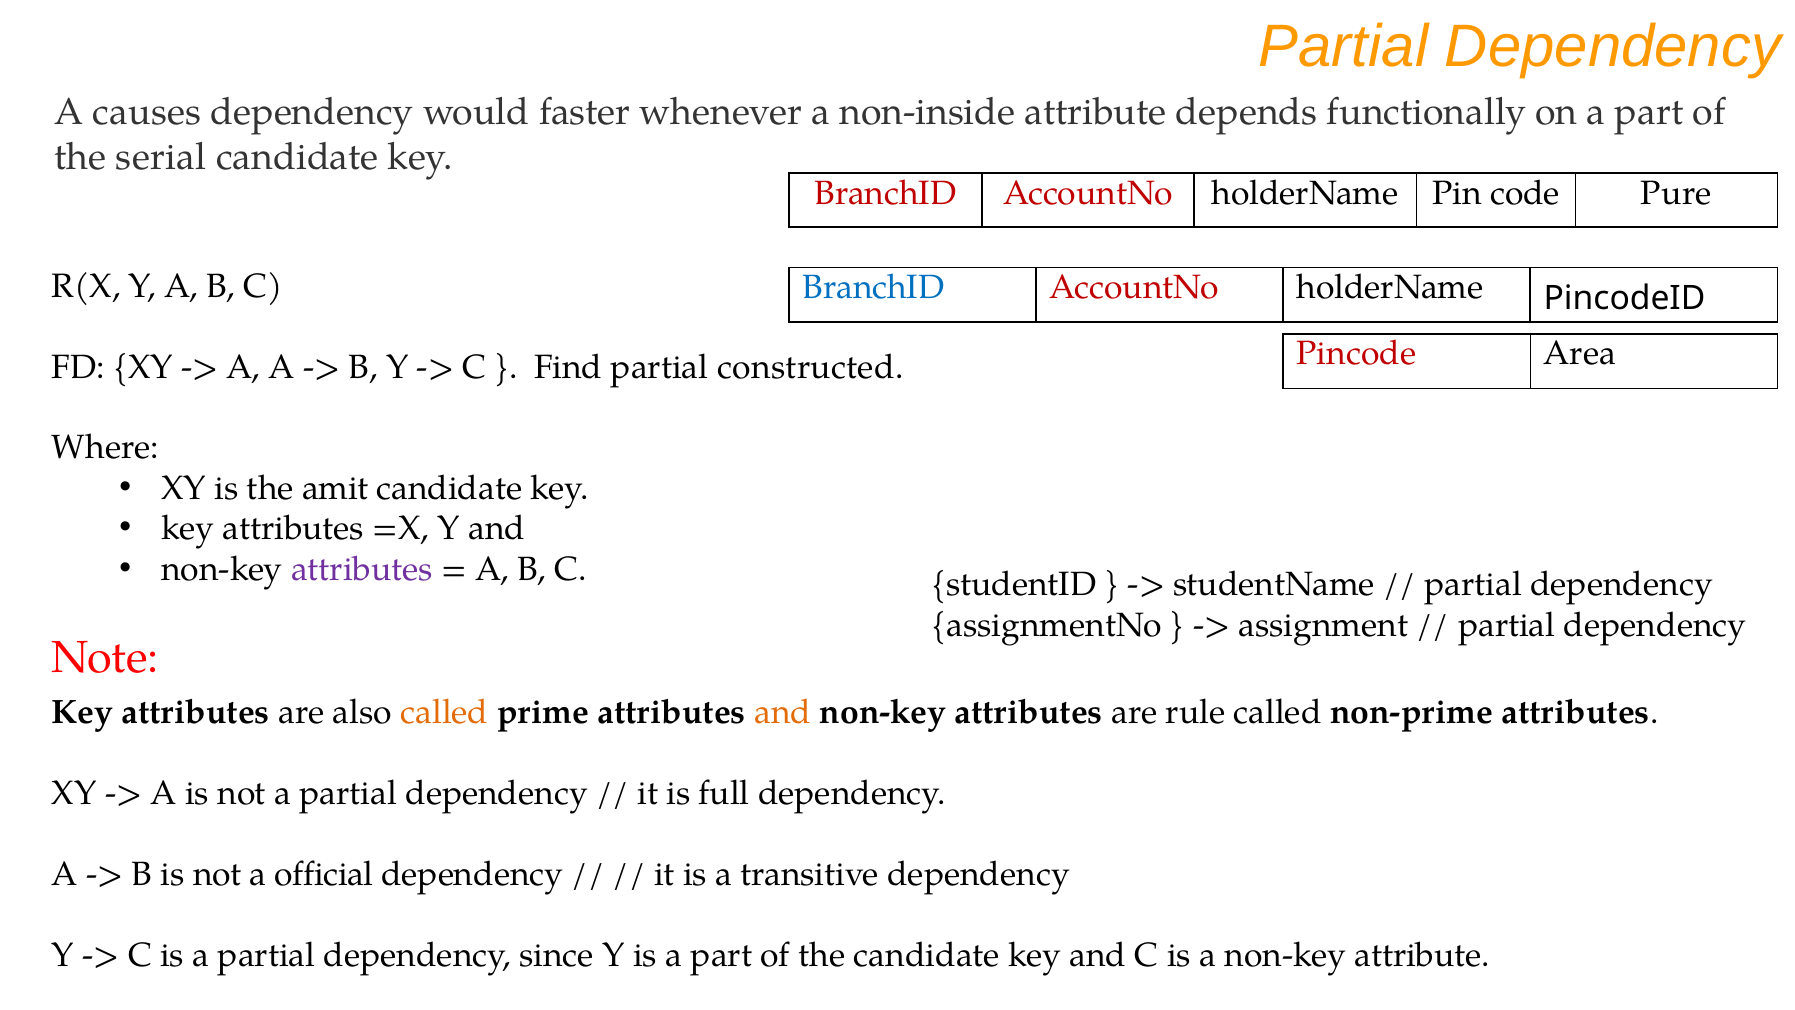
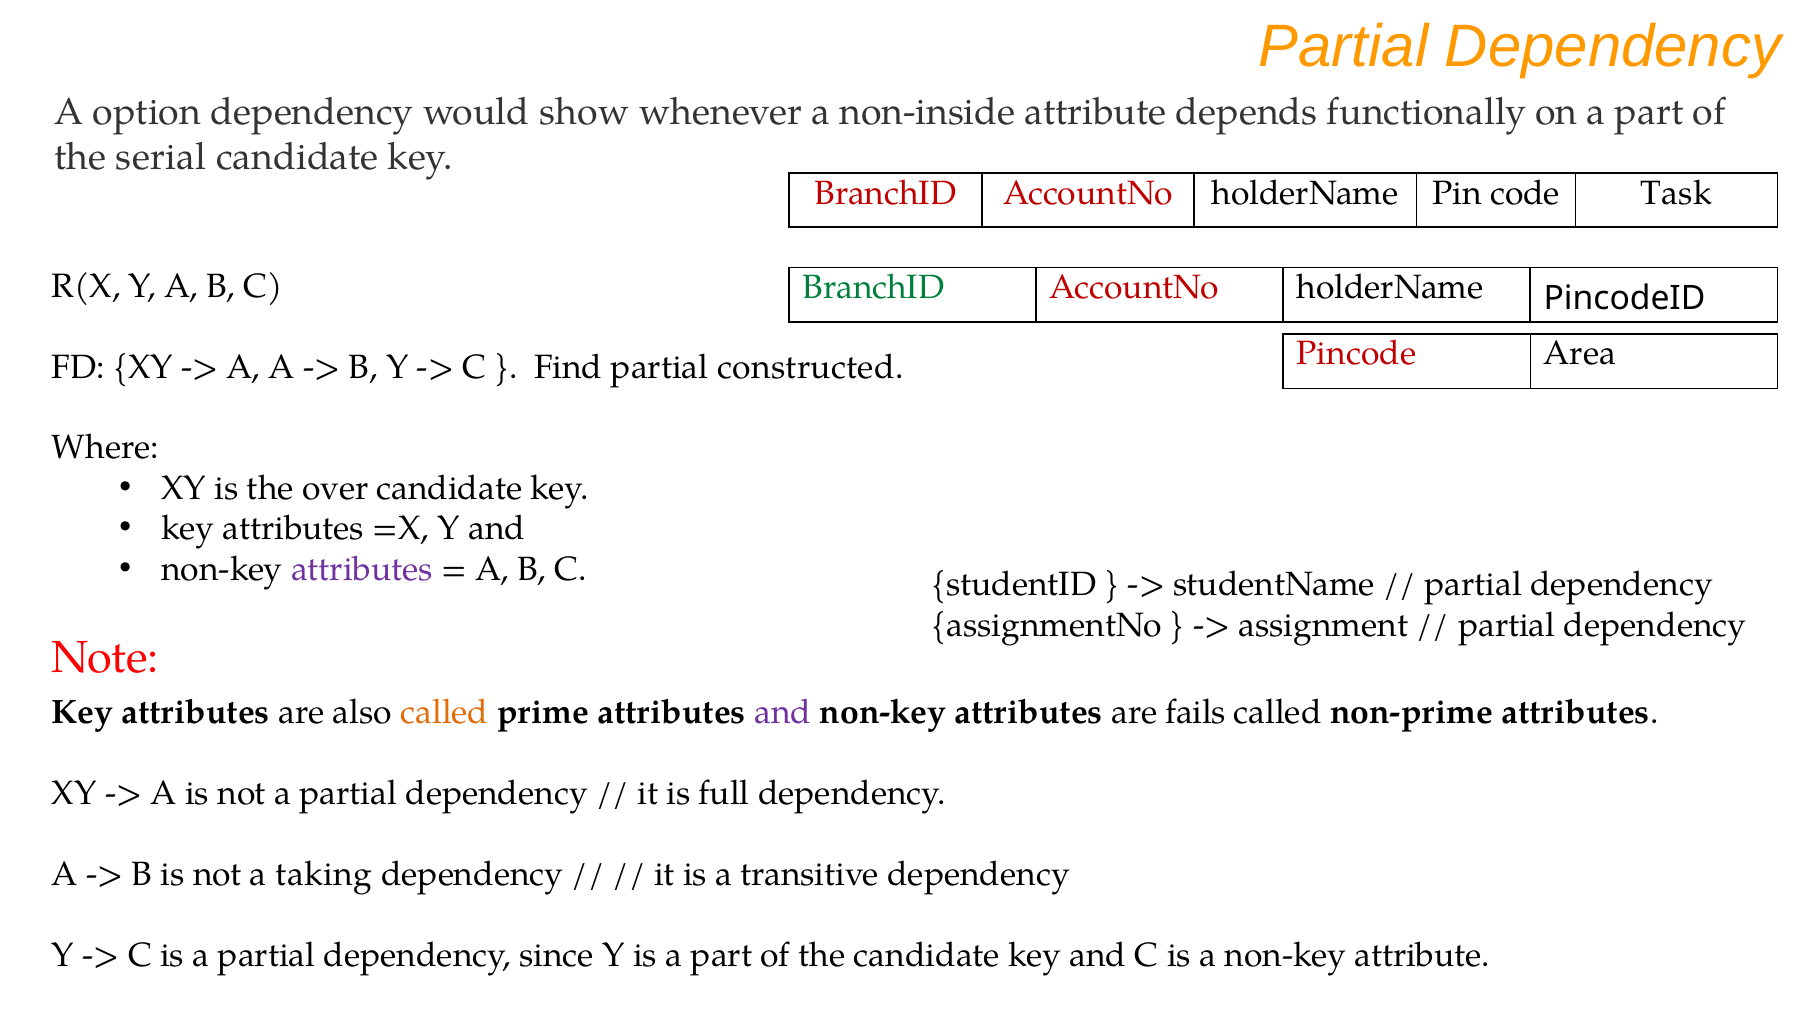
causes: causes -> option (147, 112)
faster: faster -> show (584, 112)
Pure: Pure -> Task (1676, 193)
BranchID colour: blue -> green (873, 287)
amit: amit -> over (335, 488)
and colour: orange -> purple (783, 712)
rule: rule -> fails (1196, 712)
official: official -> taking (324, 874)
